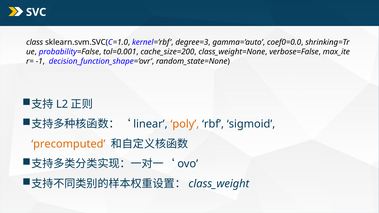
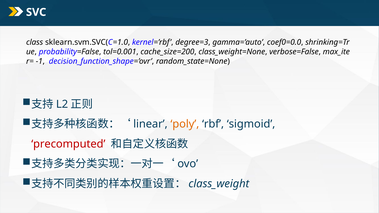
precomputed colour: orange -> red (68, 144)
